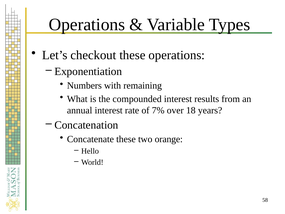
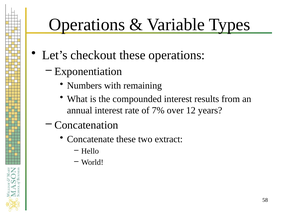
18: 18 -> 12 (191, 110)
orange: orange -> extract (169, 139)
